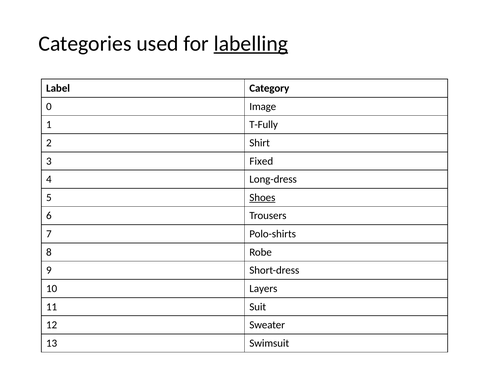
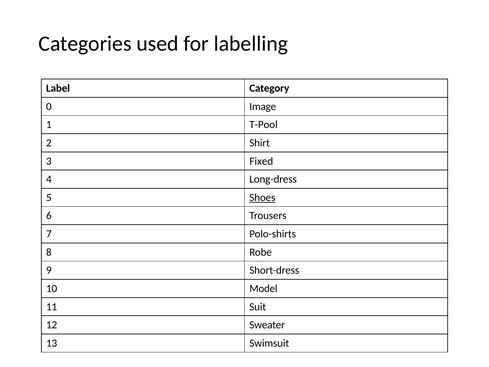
labelling underline: present -> none (251, 44)
T-Fully: T-Fully -> T-Pool (264, 125)
Layers: Layers -> Model (263, 288)
